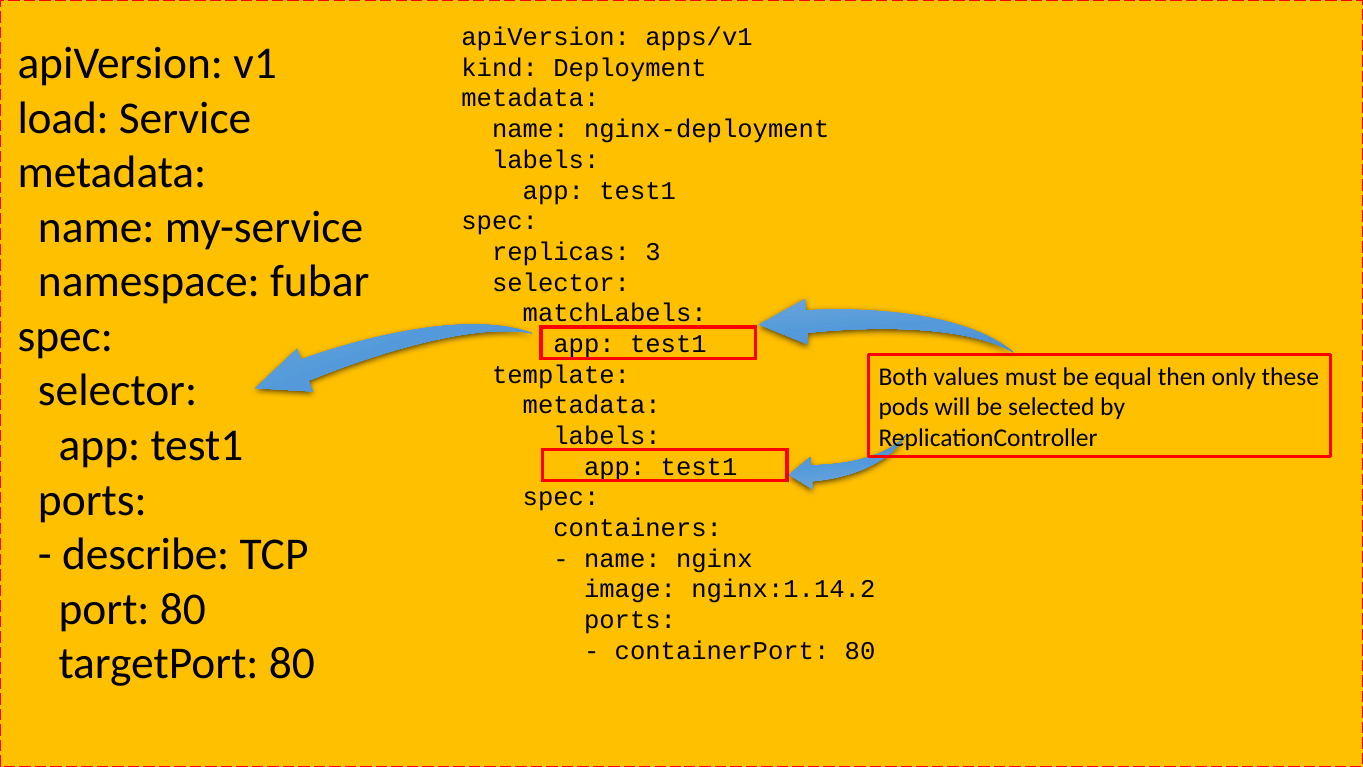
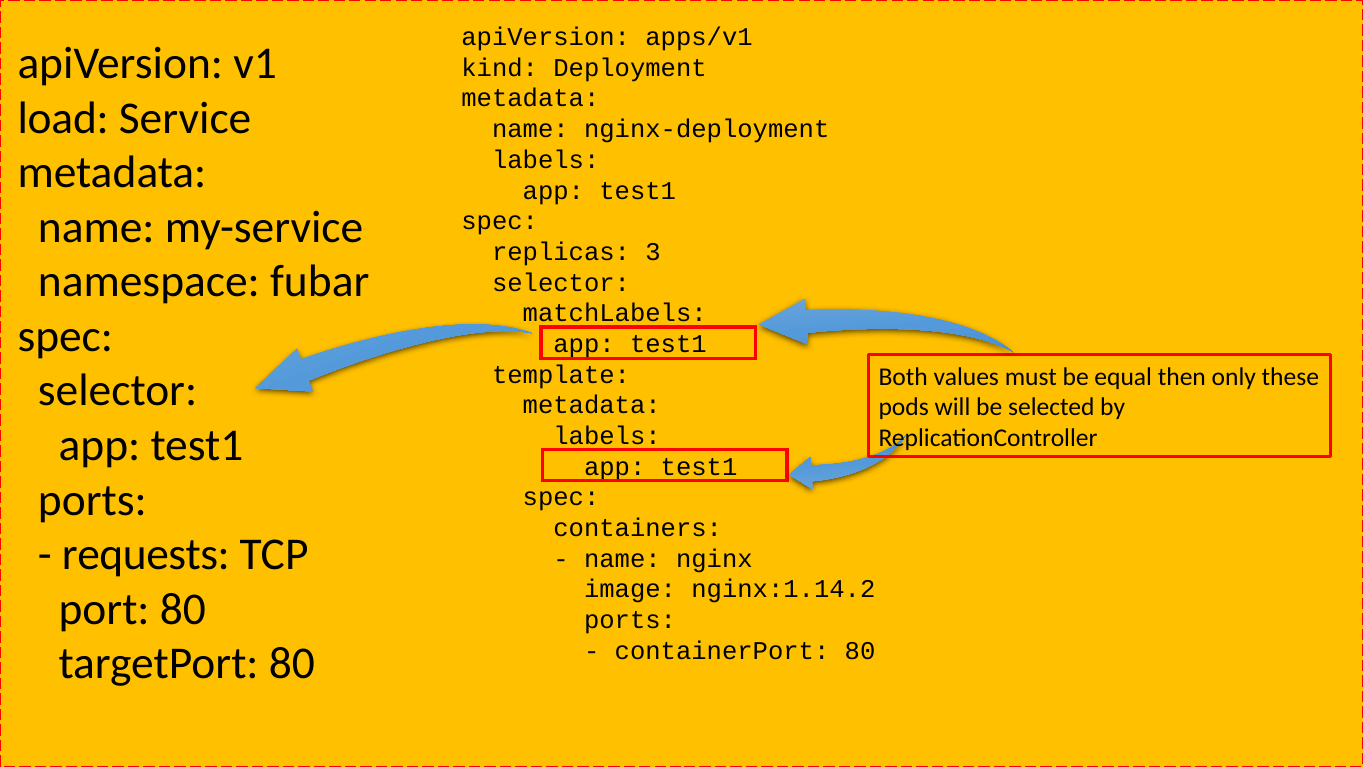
describe: describe -> requests (146, 554)
